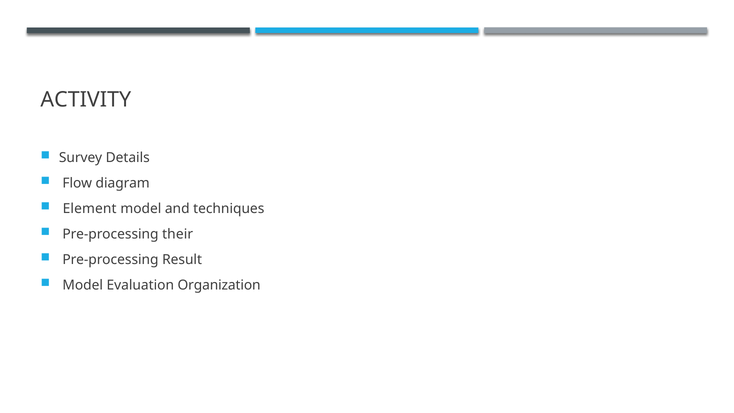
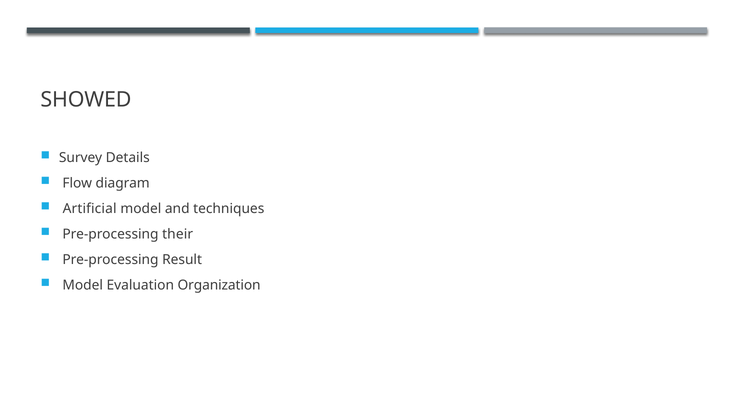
ACTIVITY: ACTIVITY -> SHOWED (86, 100)
Element: Element -> Artificial (90, 209)
